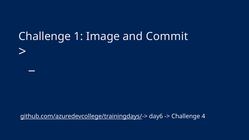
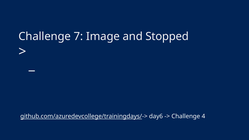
1: 1 -> 7 (78, 36)
Commit: Commit -> Stopped (167, 36)
